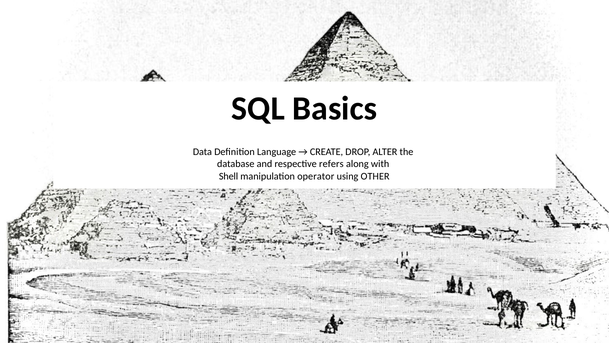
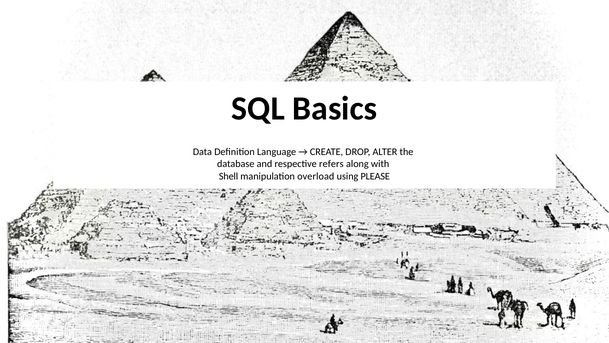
operator: operator -> overload (316, 176)
OTHER: OTHER -> PLEASE (375, 176)
